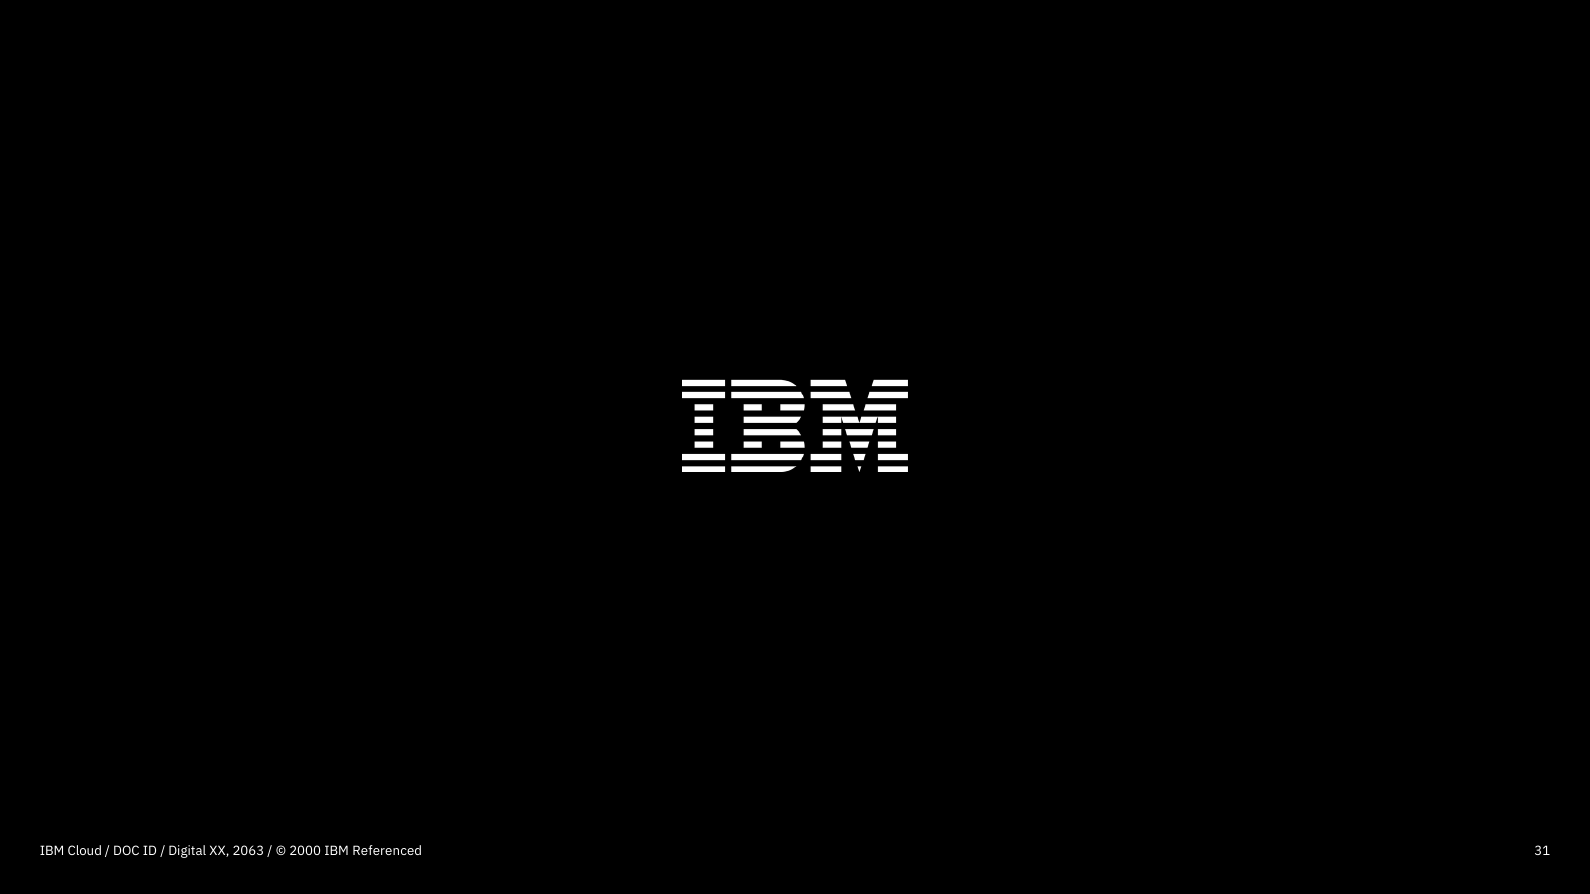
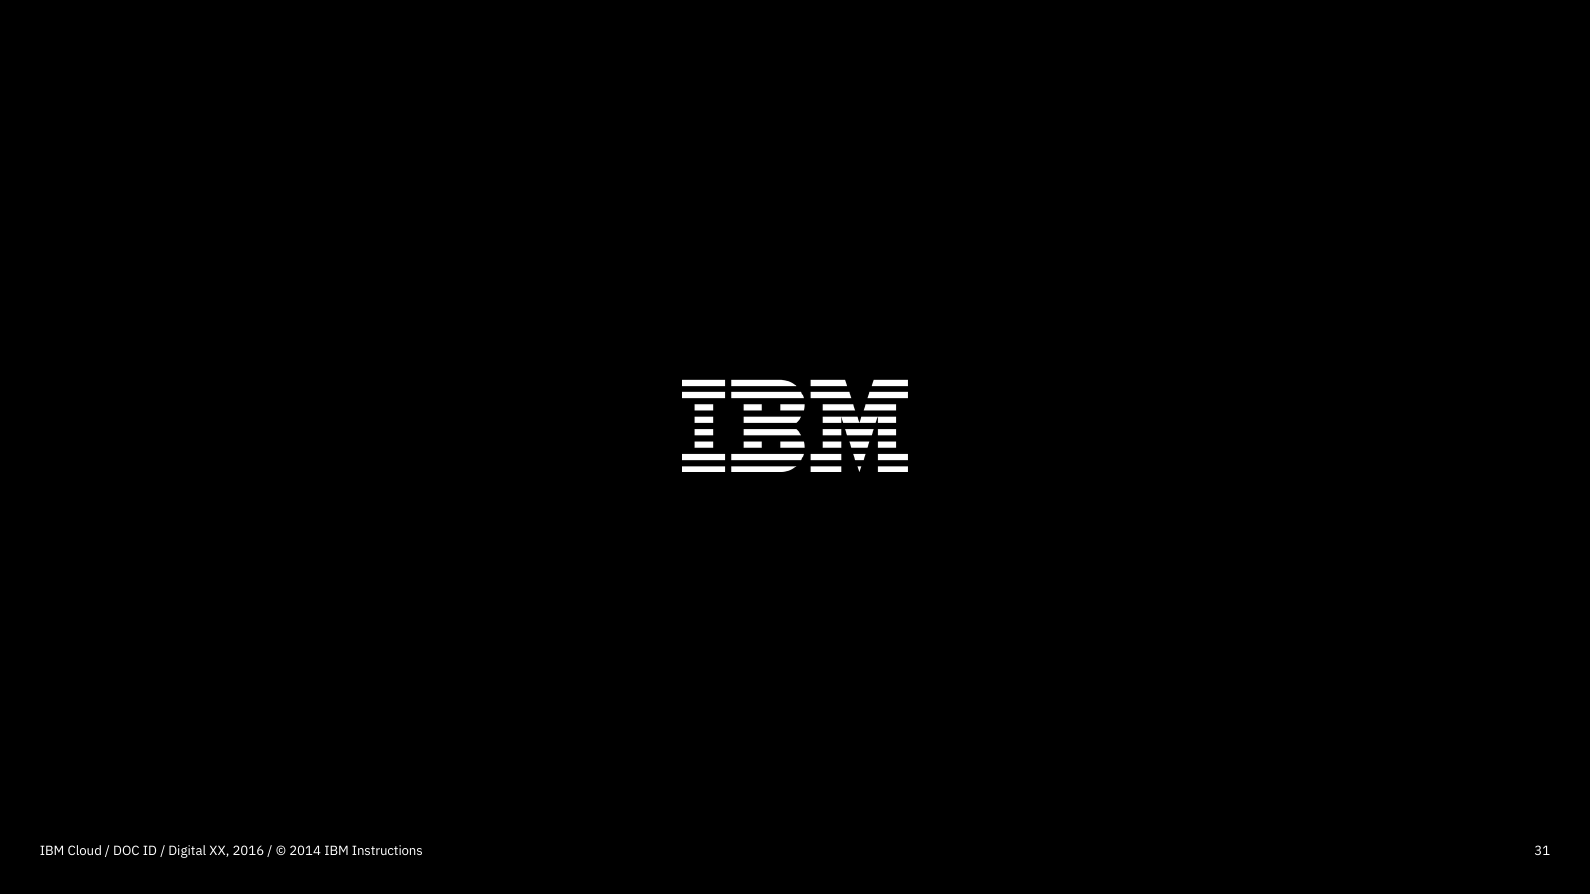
2063: 2063 -> 2016 (248, 851)
2000: 2000 -> 2014 (305, 851)
Referenced: Referenced -> Instructions (387, 851)
